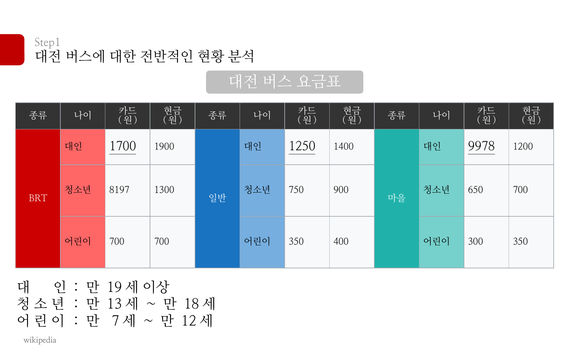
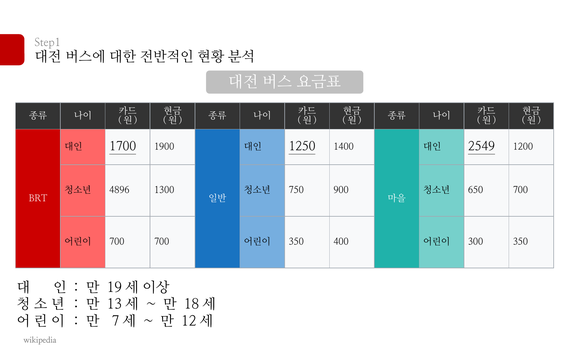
9978: 9978 -> 2549 (481, 147)
8197: 8197 -> 4896 (119, 190)
